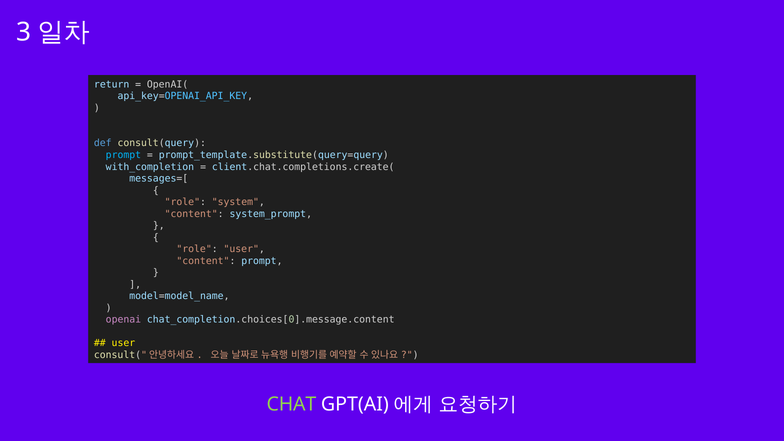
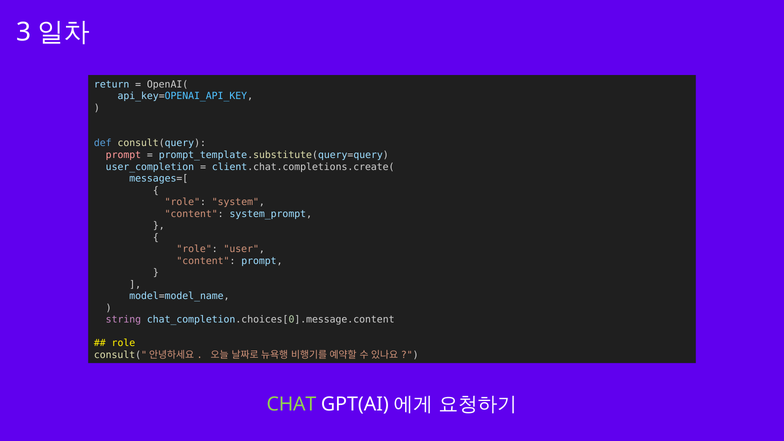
prompt colour: light blue -> pink (123, 155)
with_completion: with_completion -> user_completion (150, 167)
openai: openai -> string (123, 320)
user: user -> role (123, 343)
